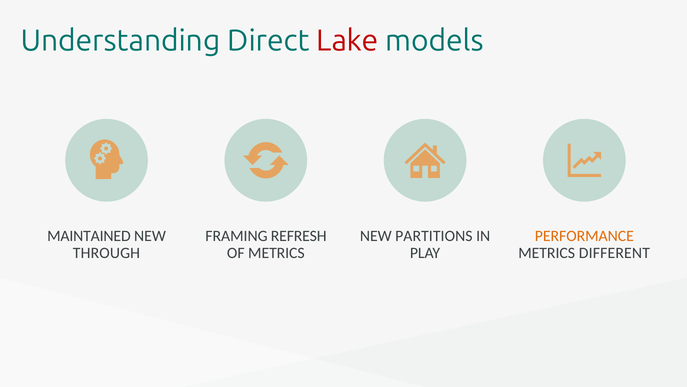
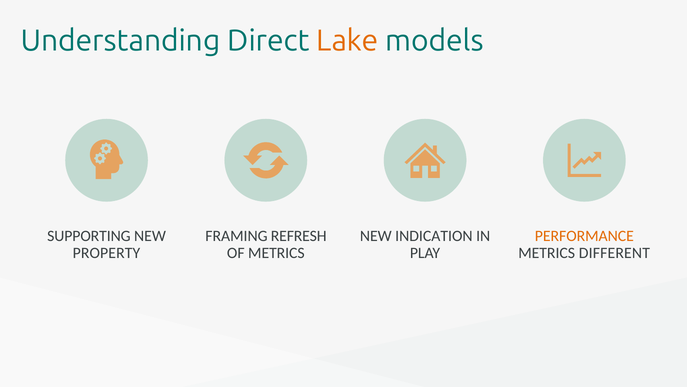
Lake colour: red -> orange (348, 41)
MAINTAINED: MAINTAINED -> SUPPORTING (89, 236)
PARTITIONS: PARTITIONS -> INDICATION (434, 236)
THROUGH: THROUGH -> PROPERTY (106, 253)
